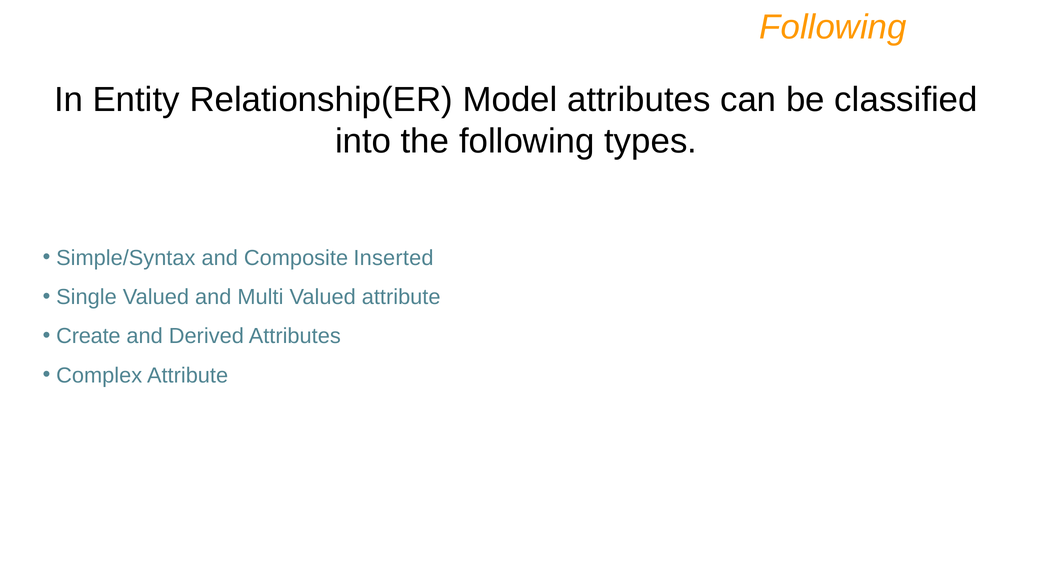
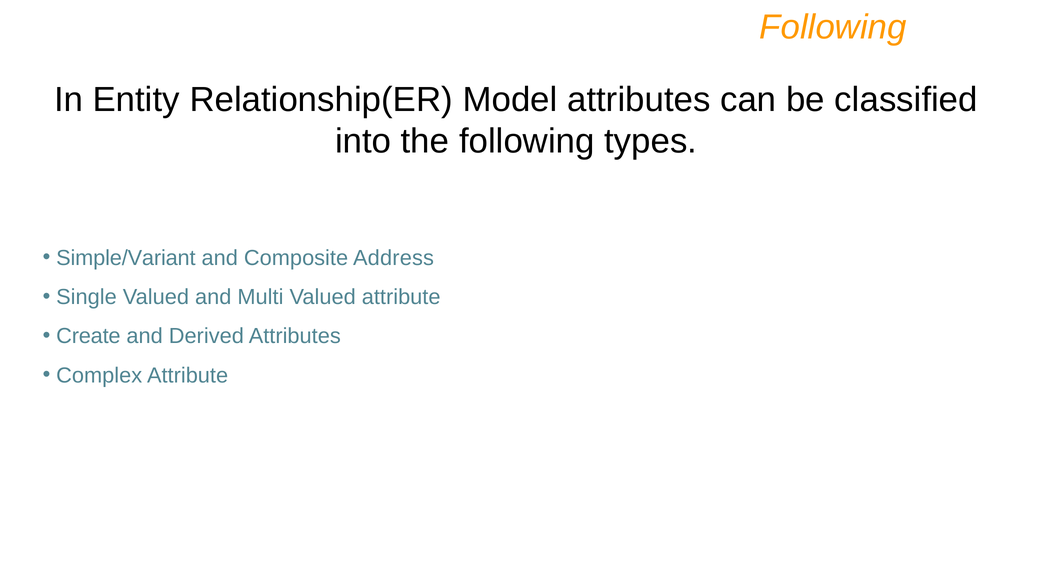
Simple/Syntax: Simple/Syntax -> Simple/Variant (126, 258)
Inserted: Inserted -> Address (394, 258)
